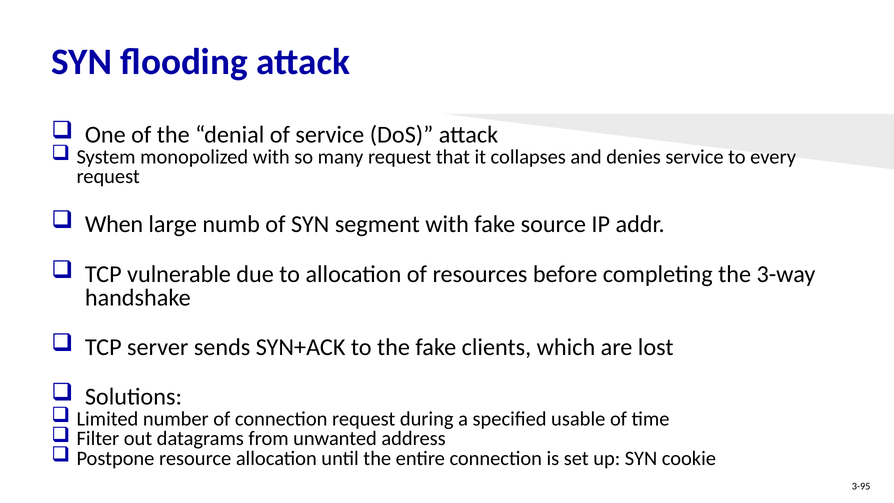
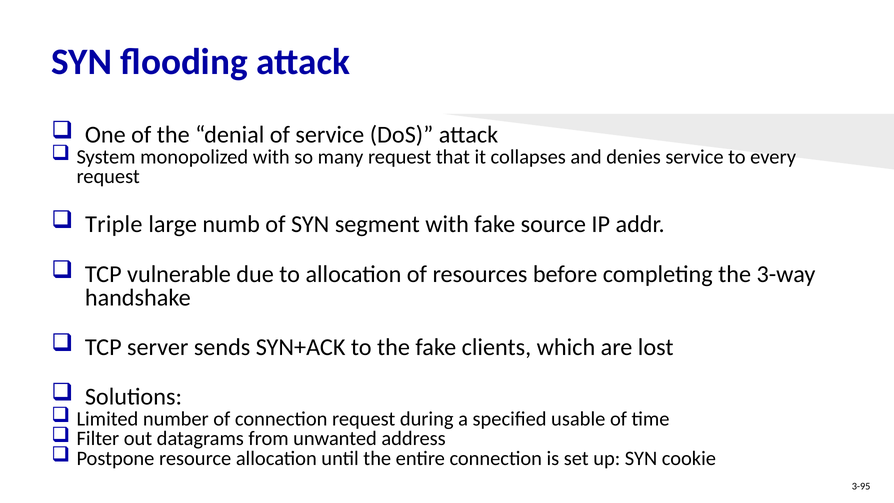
When: When -> Triple (114, 224)
